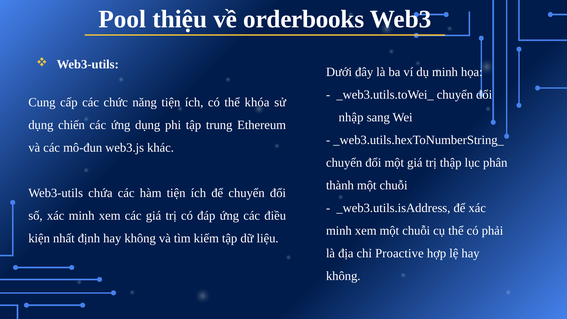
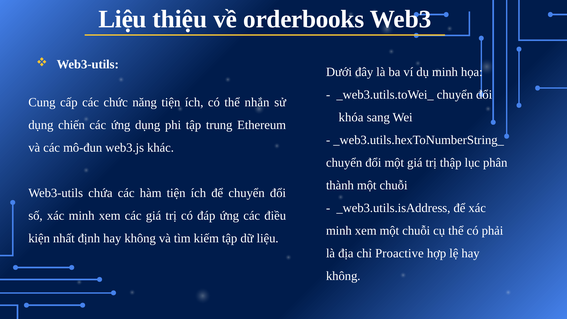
Pool: Pool -> Liệu (123, 19)
khóa: khóa -> nhắn (257, 102)
nhập: nhập -> khóa (351, 117)
